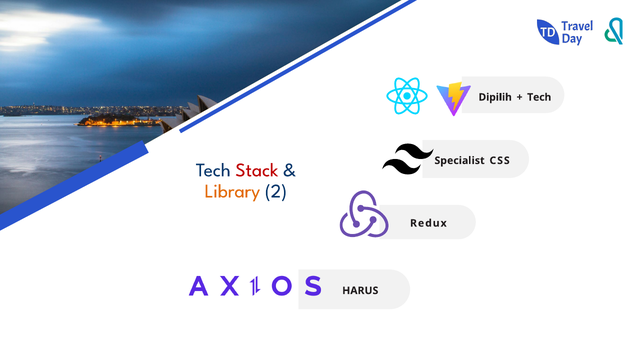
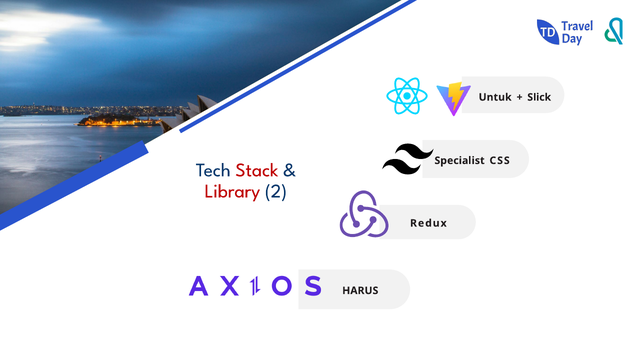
Dipilih: Dipilih -> Untuk (495, 97)
Tech: Tech -> Slick (539, 97)
Library colour: orange -> red (232, 191)
